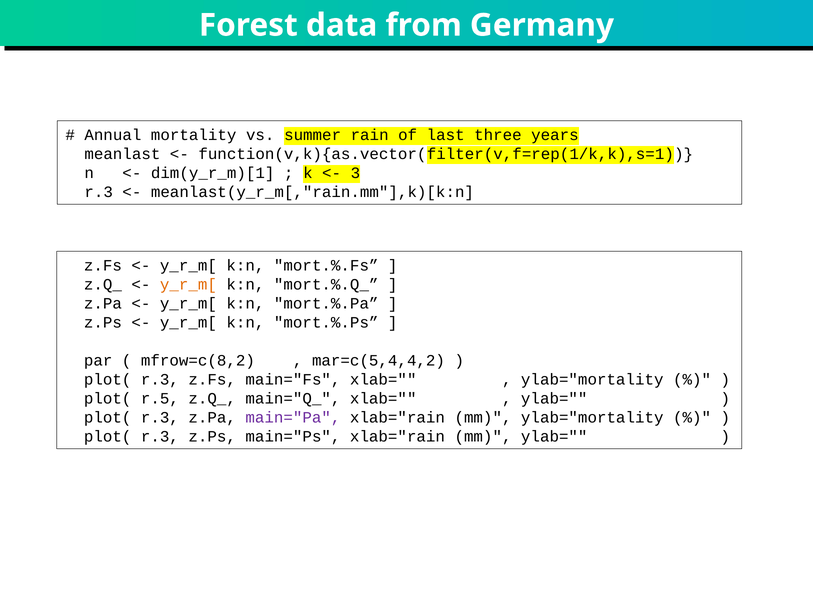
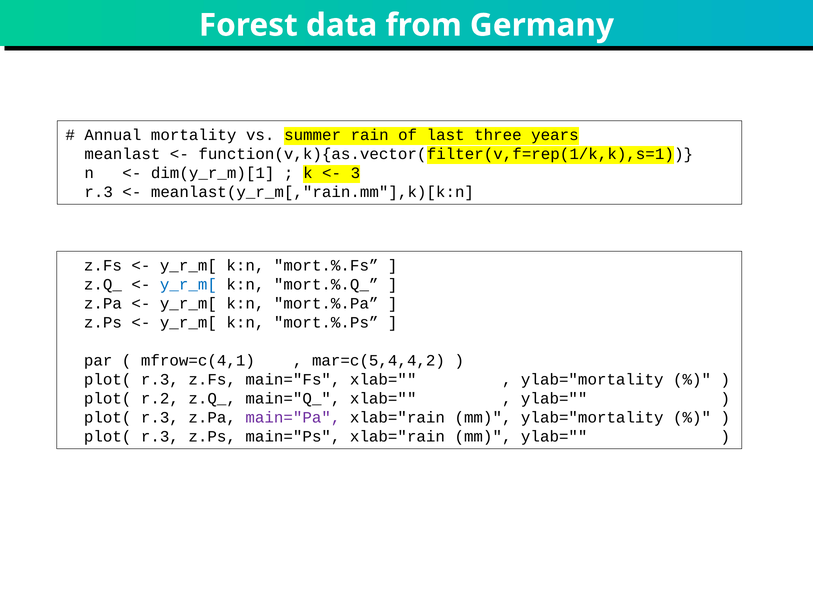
y_r_m[ colour: orange -> blue (188, 284)
mfrow=c(8,2: mfrow=c(8,2 -> mfrow=c(4,1 (198, 360)
r.5: r.5 -> r.2 (160, 398)
